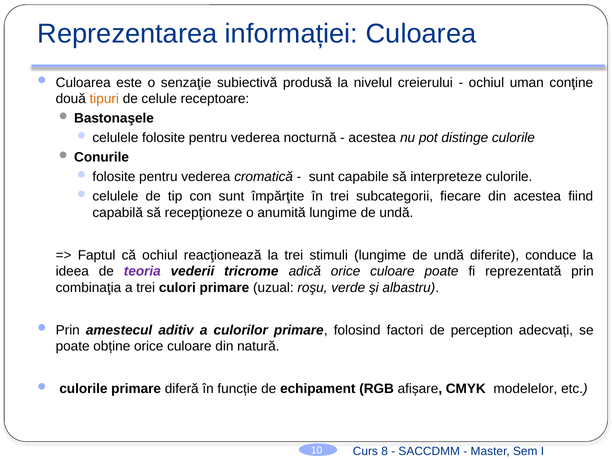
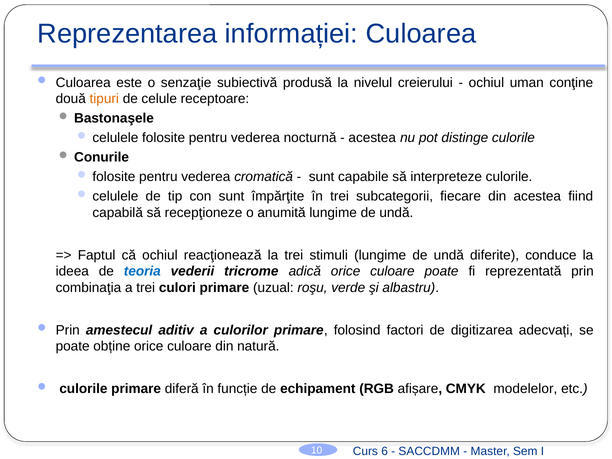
teoria colour: purple -> blue (142, 271)
perception: perception -> digitizarea (482, 330)
8: 8 -> 6 (385, 451)
